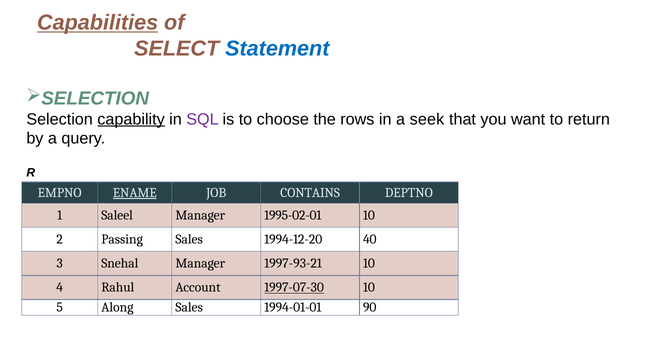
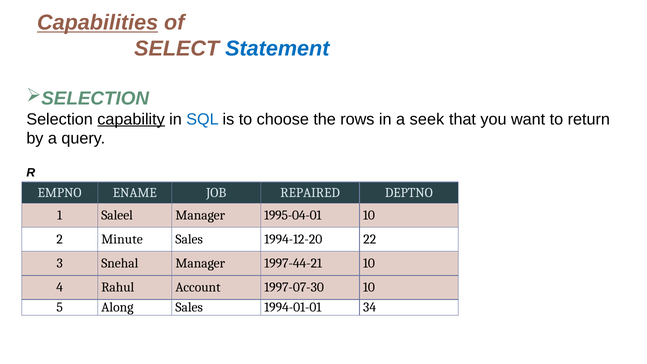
SQL colour: purple -> blue (202, 119)
ENAME underline: present -> none (135, 193)
CONTAINS: CONTAINS -> REPAIRED (310, 193)
1995-02-01: 1995-02-01 -> 1995-04-01 (293, 215)
Passing: Passing -> Minute (122, 239)
40: 40 -> 22 (370, 239)
1997-93-21: 1997-93-21 -> 1997-44-21 (293, 263)
1997-07-30 underline: present -> none (294, 287)
90: 90 -> 34 (370, 307)
